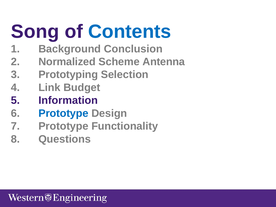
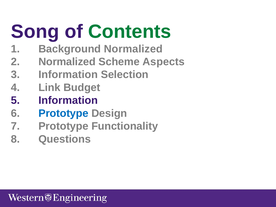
Contents colour: blue -> green (130, 32)
Background Conclusion: Conclusion -> Normalized (133, 49)
Antenna: Antenna -> Aspects (164, 62)
Prototyping: Prototyping -> Information (68, 75)
